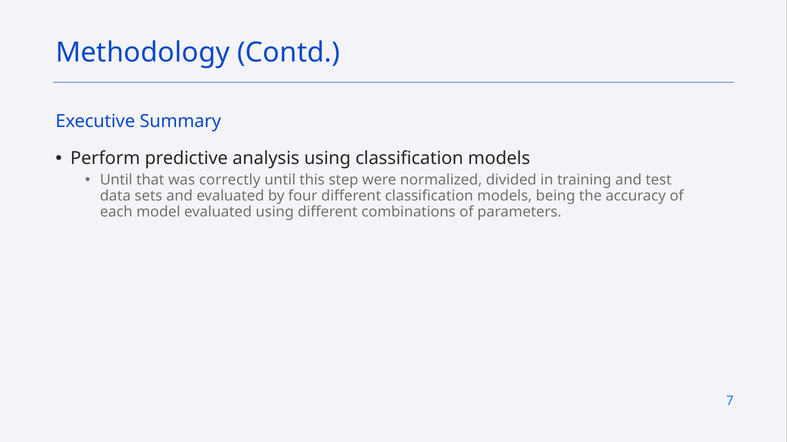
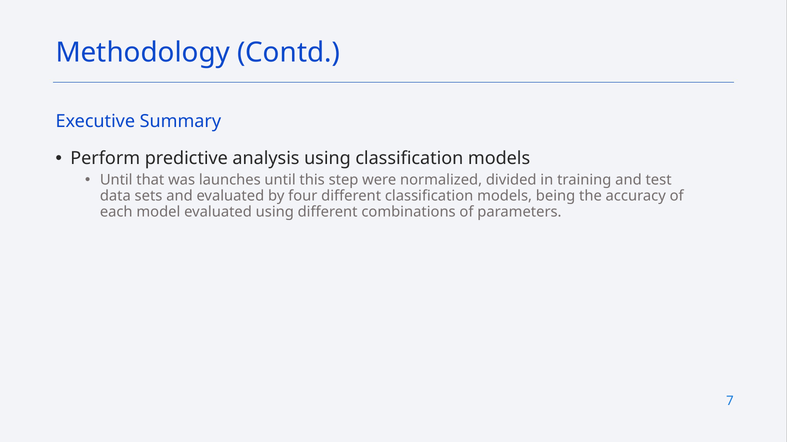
correctly: correctly -> launches (230, 180)
